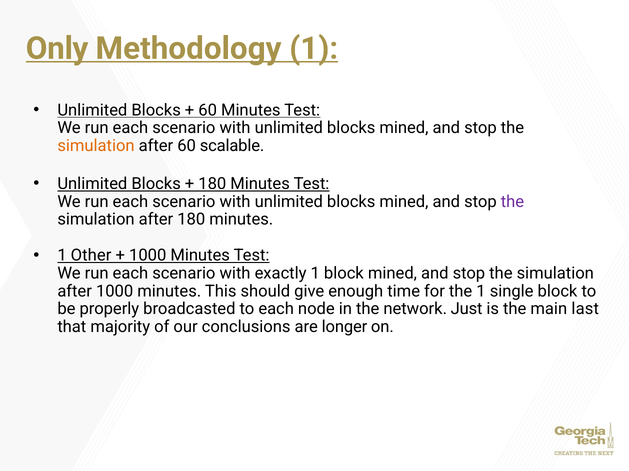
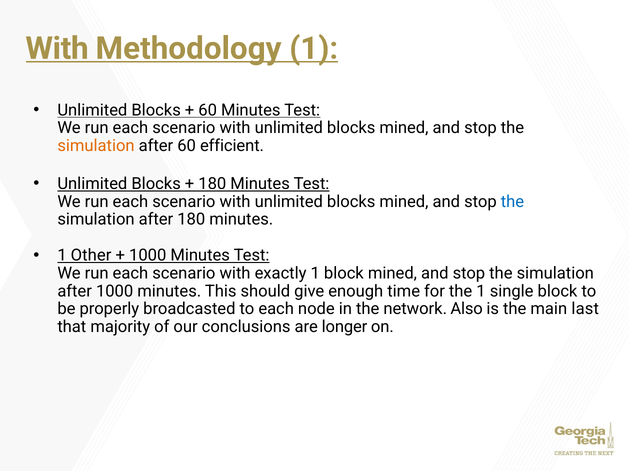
Only: Only -> With (57, 49)
scalable: scalable -> efficient (232, 146)
the colour: purple -> blue (512, 202)
Just: Just -> Also (467, 309)
